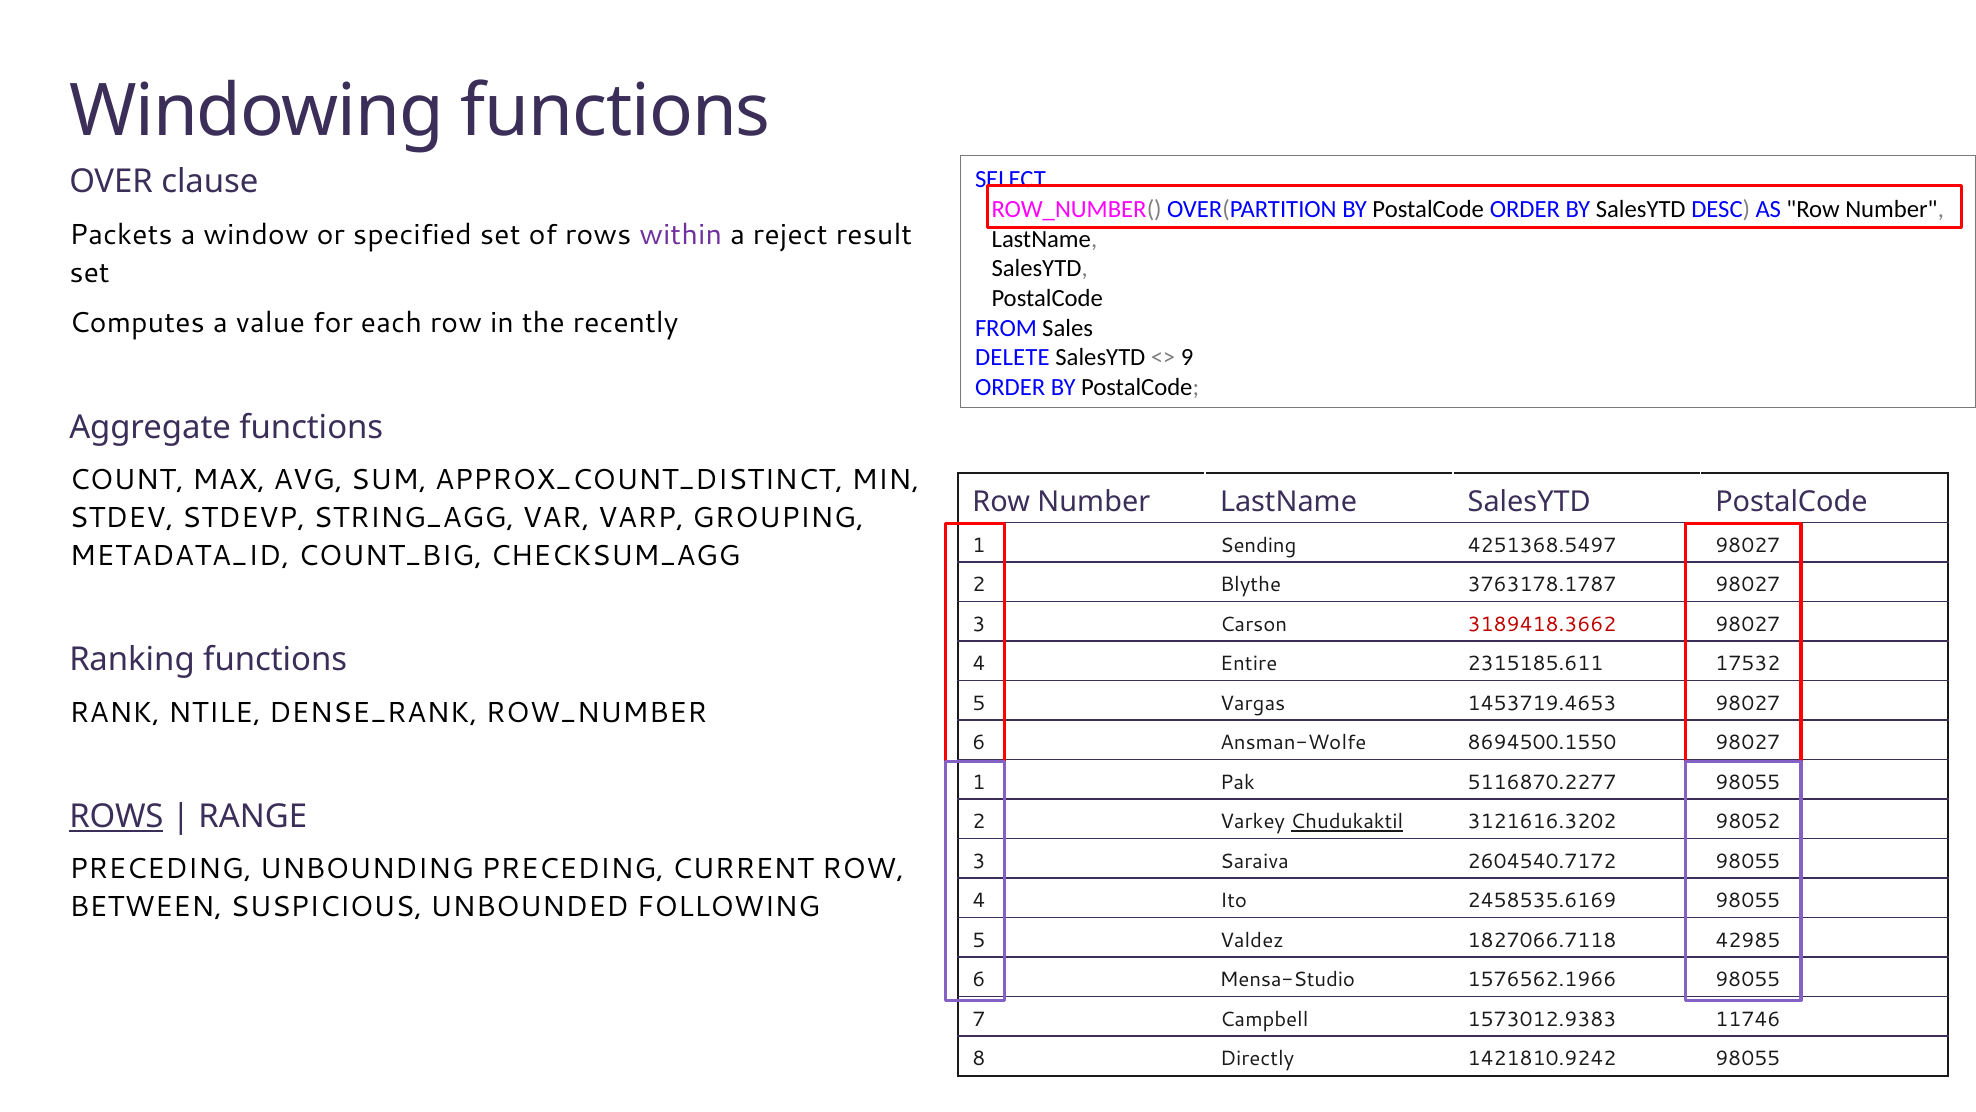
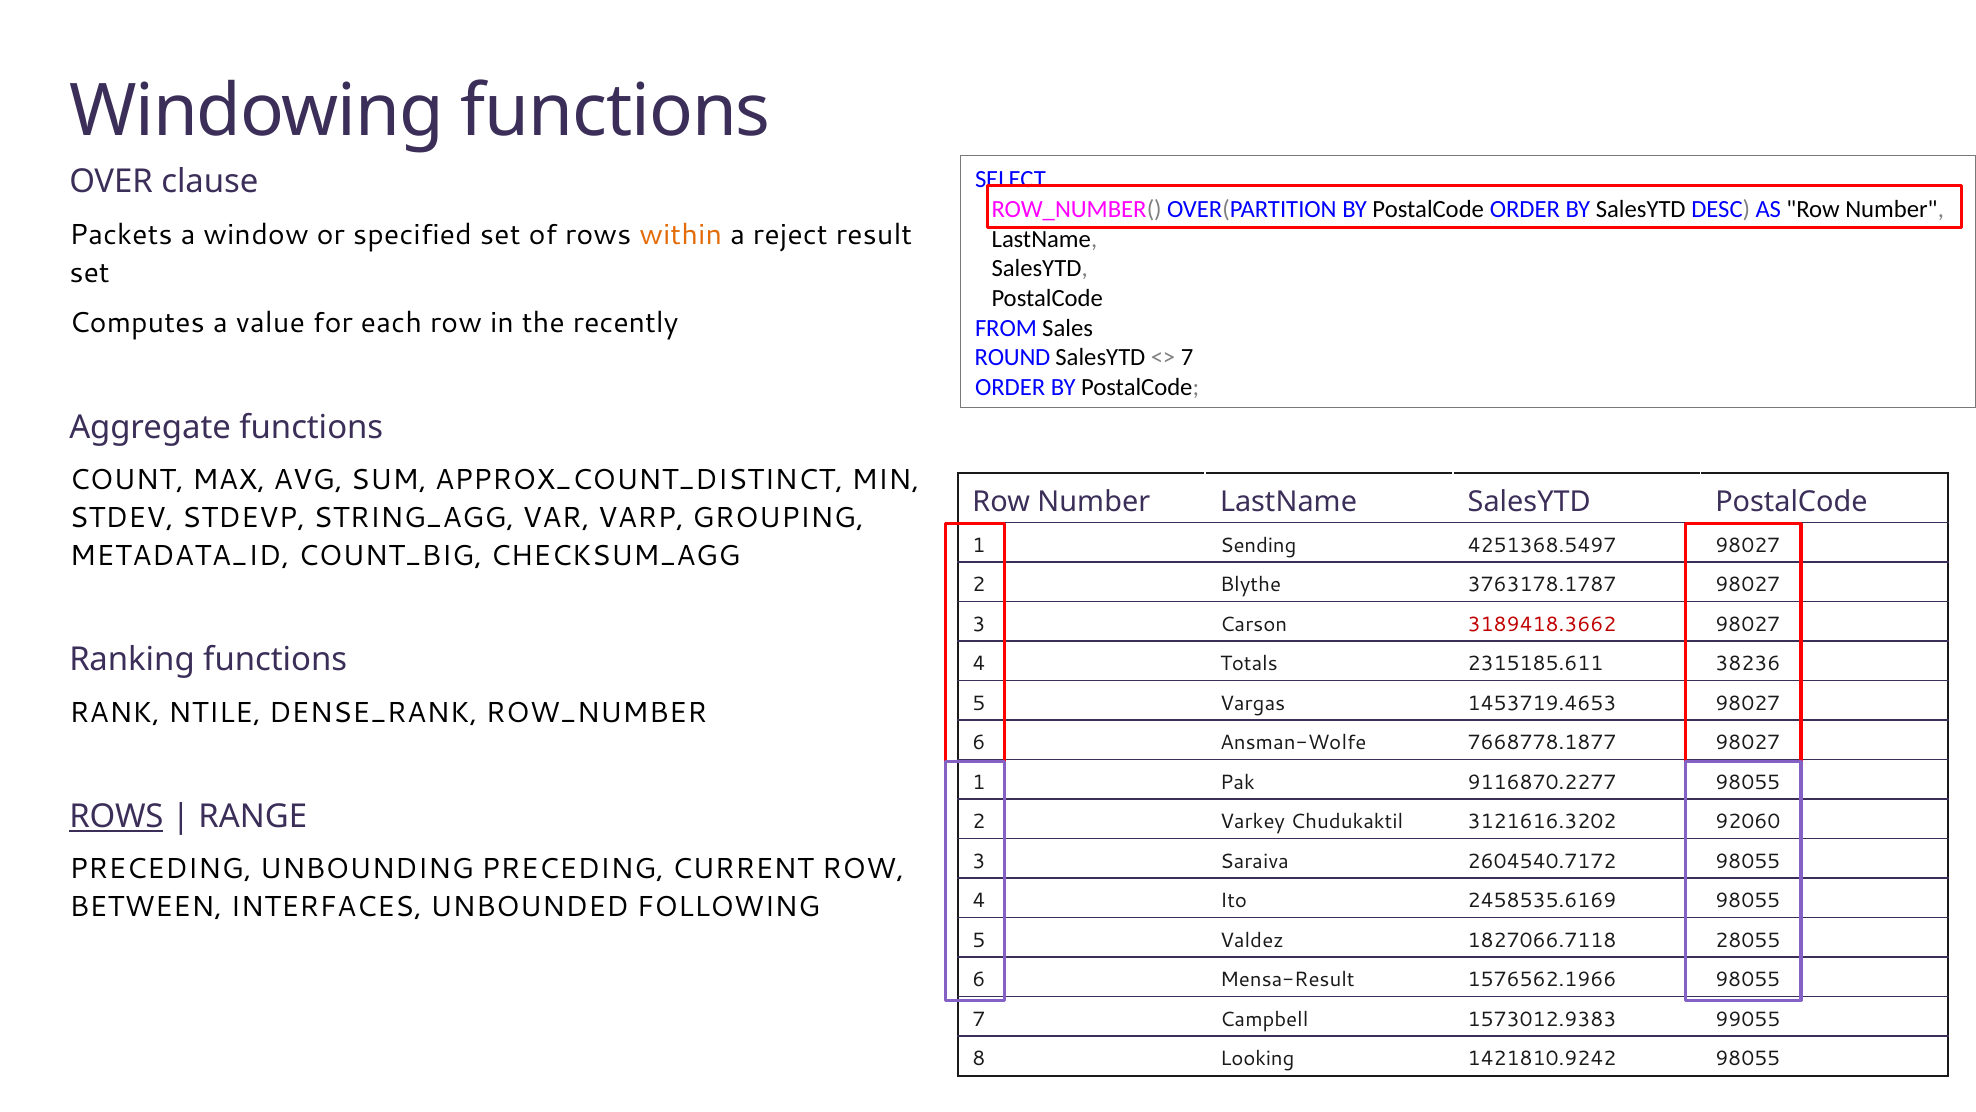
within colour: purple -> orange (681, 234)
DELETE: DELETE -> ROUND (1013, 358)
9: 9 -> 7 (1187, 358)
Entire: Entire -> Totals (1249, 664)
17532: 17532 -> 38236 (1748, 664)
8694500.1550: 8694500.1550 -> 7668778.1877 (1542, 743)
5116870.2277: 5116870.2277 -> 9116870.2277 (1542, 782)
Chudukaktil underline: present -> none (1347, 822)
98052: 98052 -> 92060 (1748, 822)
SUSPICIOUS: SUSPICIOUS -> INTERFACES (326, 907)
42985: 42985 -> 28055 (1748, 940)
Mensa-Studio: Mensa-Studio -> Mensa-Result (1287, 980)
11746: 11746 -> 99055 (1748, 1019)
Directly: Directly -> Looking (1257, 1059)
